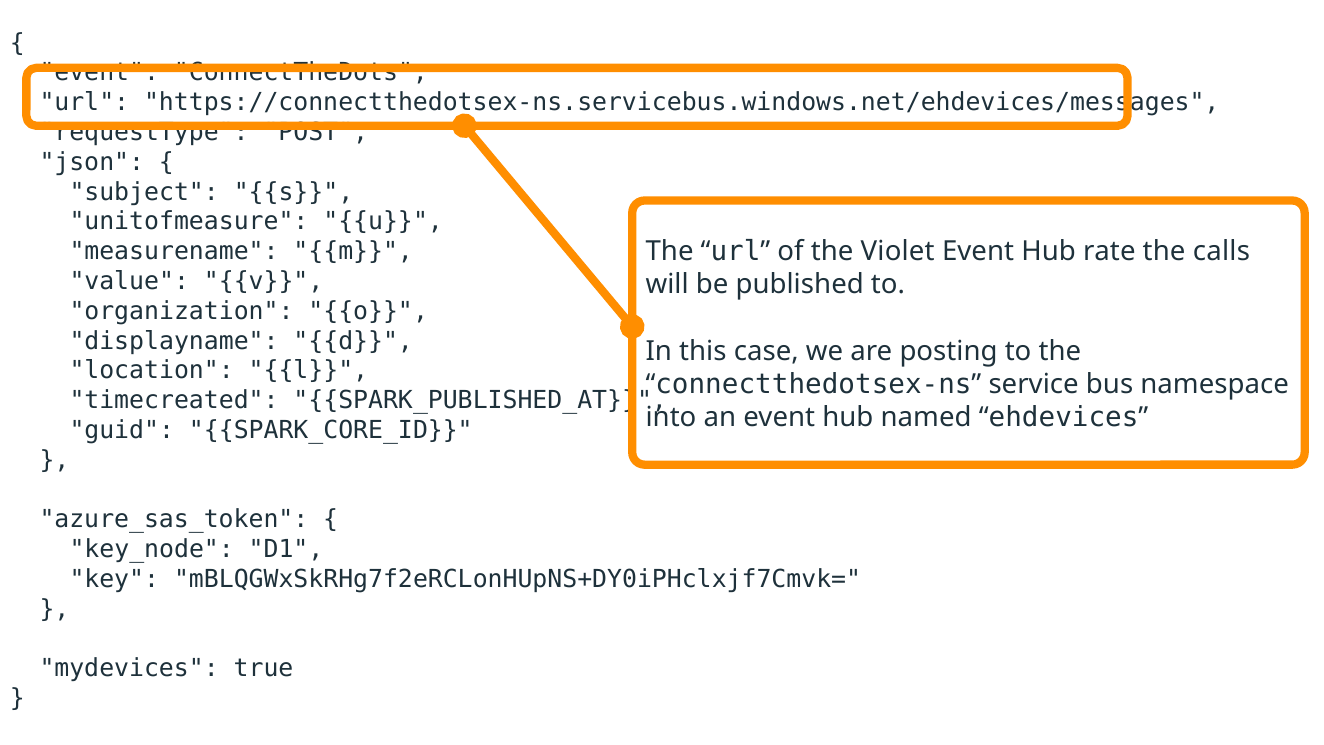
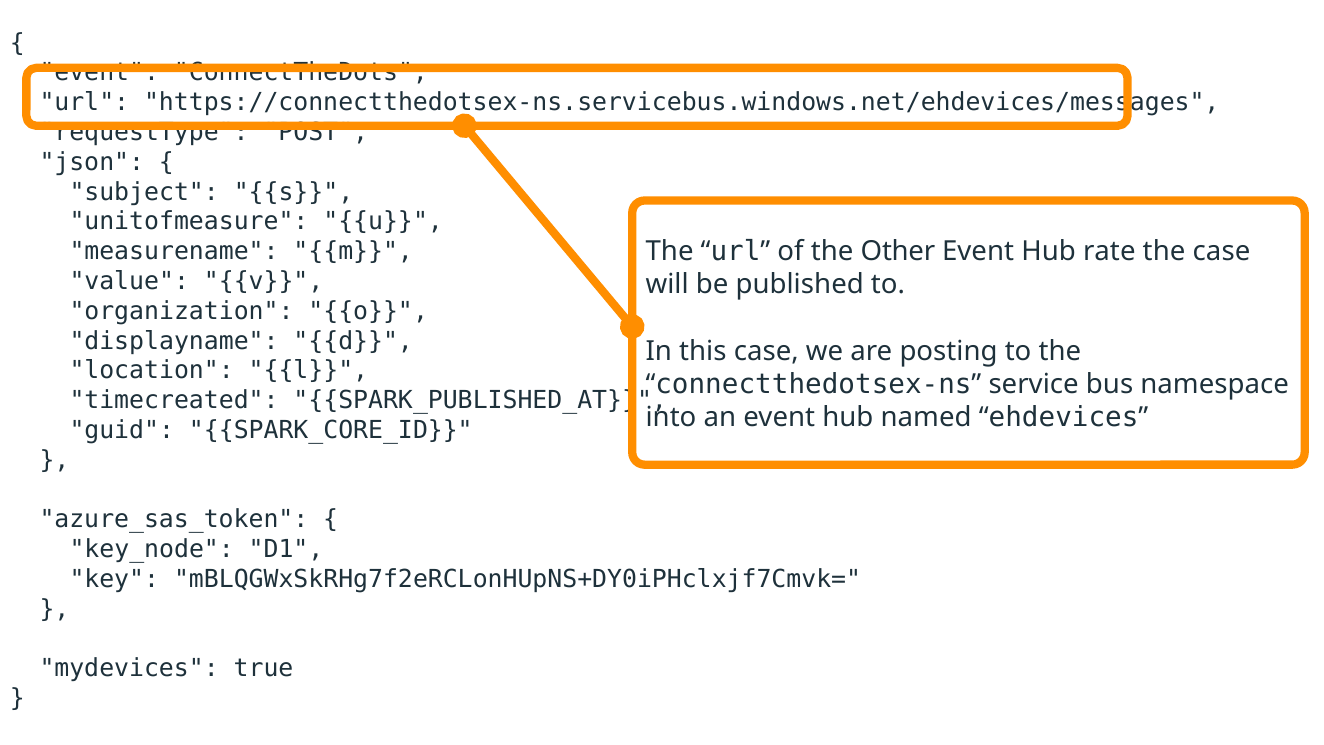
Violet: Violet -> Other (898, 252)
the calls: calls -> case (1221, 252)
